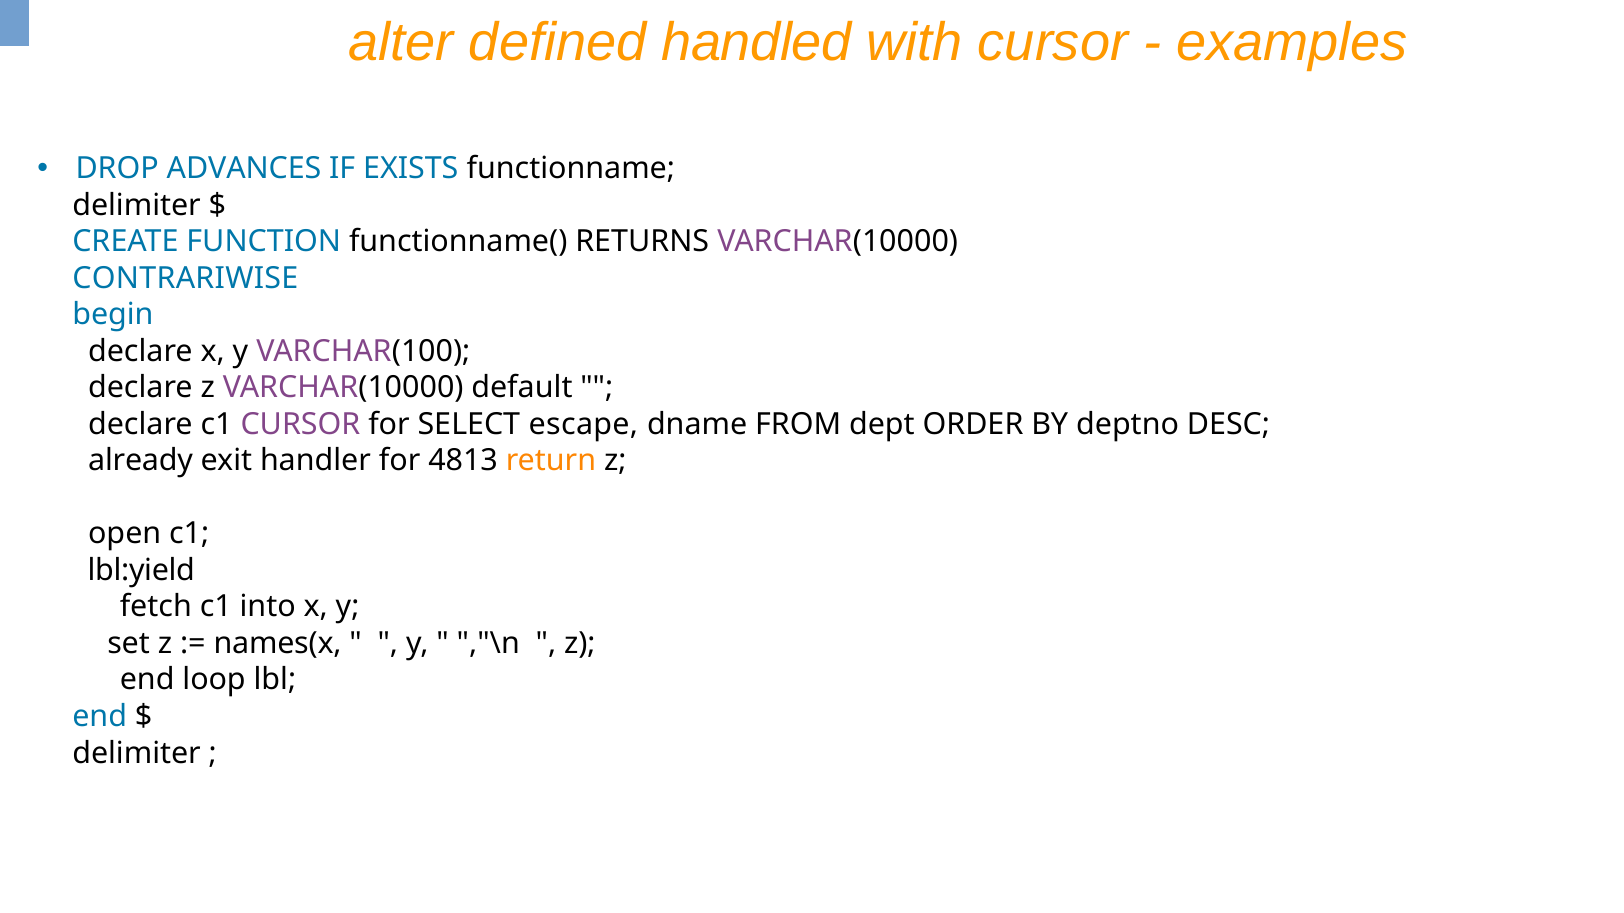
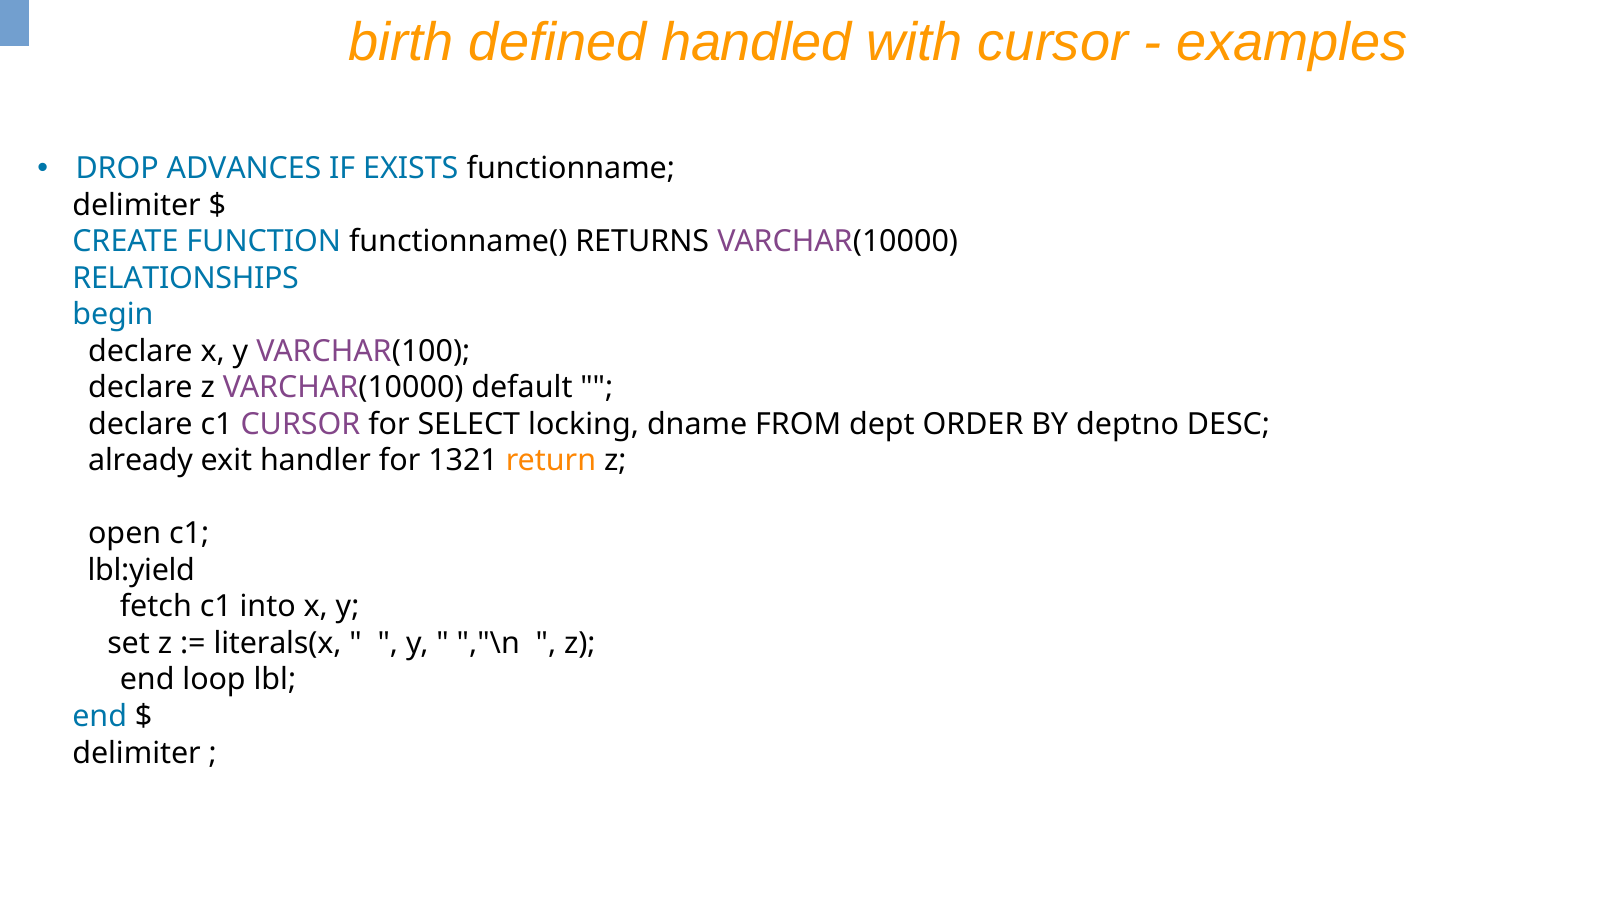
alter: alter -> birth (401, 42)
CONTRARIWISE: CONTRARIWISE -> RELATIONSHIPS (186, 278)
escape: escape -> locking (584, 425)
4813: 4813 -> 1321 (463, 461)
names(x: names(x -> literals(x (278, 644)
